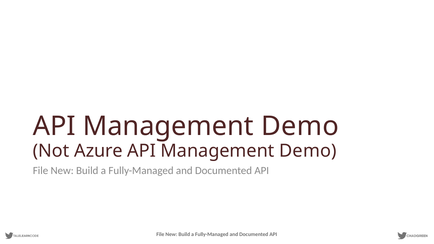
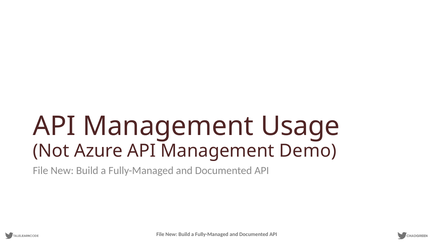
Demo: Demo -> Usage (300, 126)
